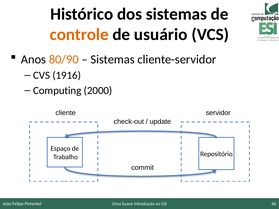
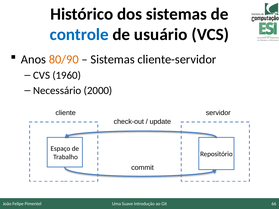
controle colour: orange -> blue (79, 35)
1916: 1916 -> 1960 (67, 75)
Computing: Computing -> Necessário (57, 91)
